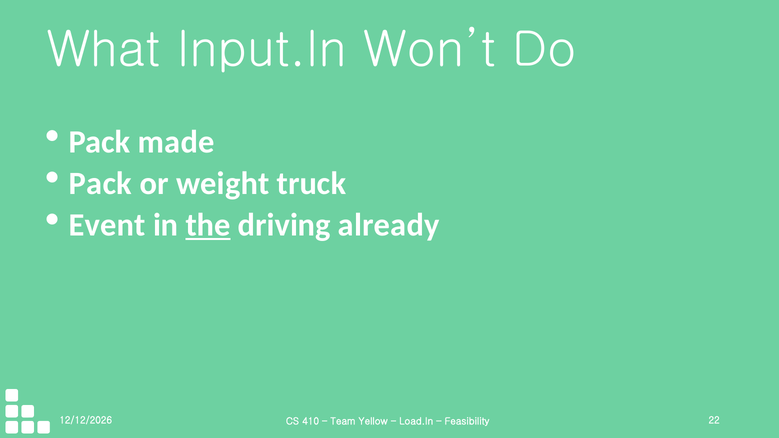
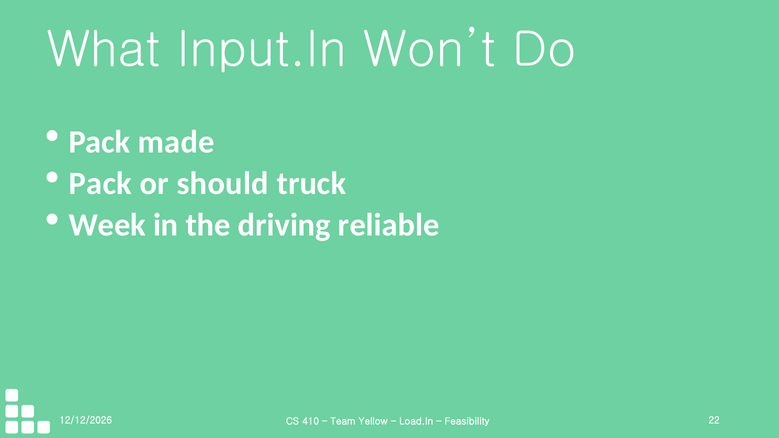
weight: weight -> should (223, 184)
Event: Event -> Week (107, 225)
the underline: present -> none (208, 225)
already: already -> reliable (389, 225)
